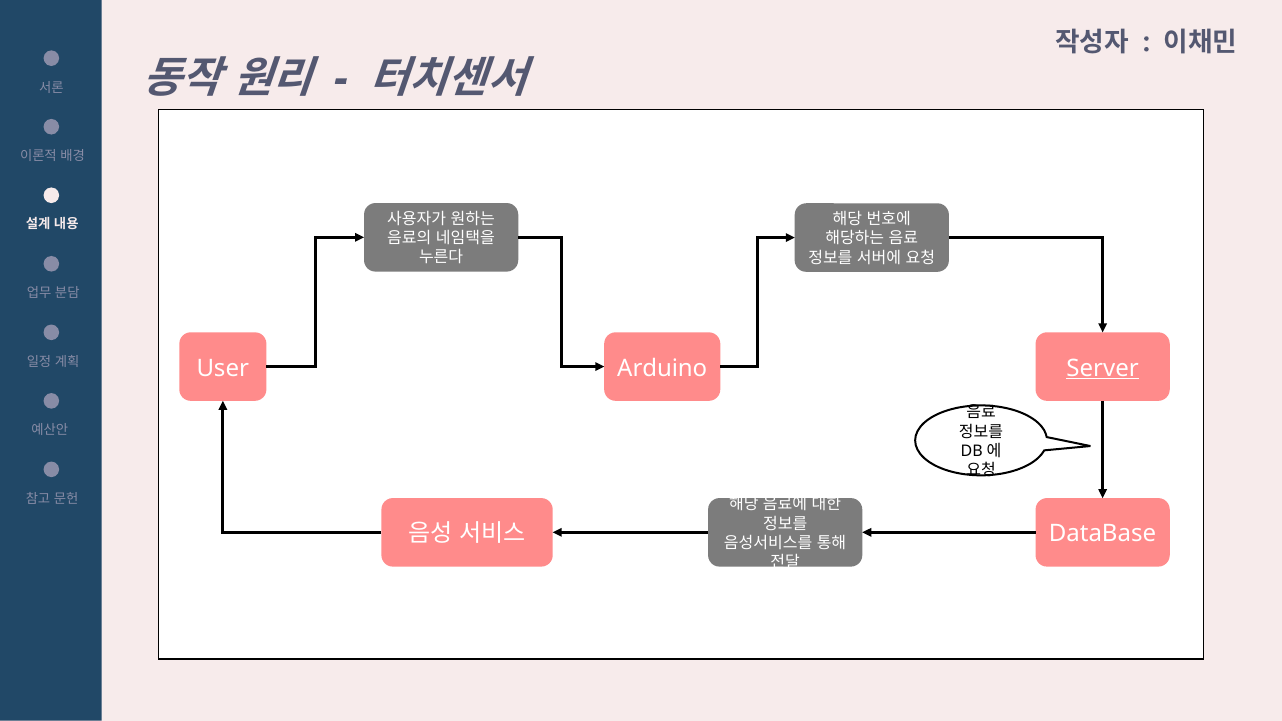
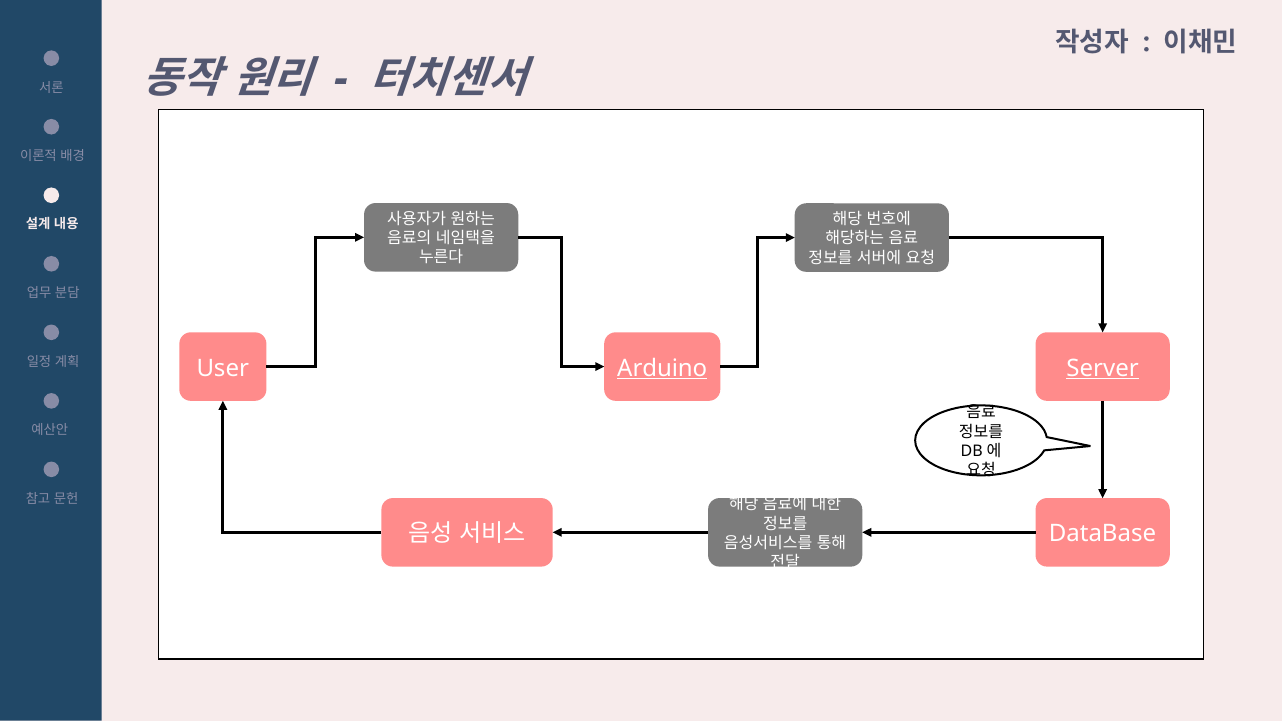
Arduino underline: none -> present (662, 368)
